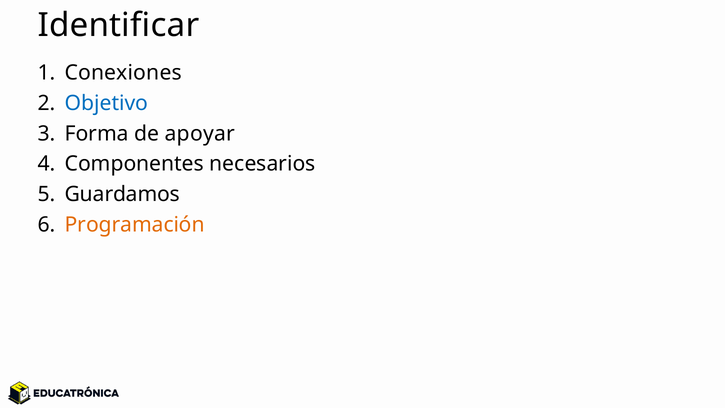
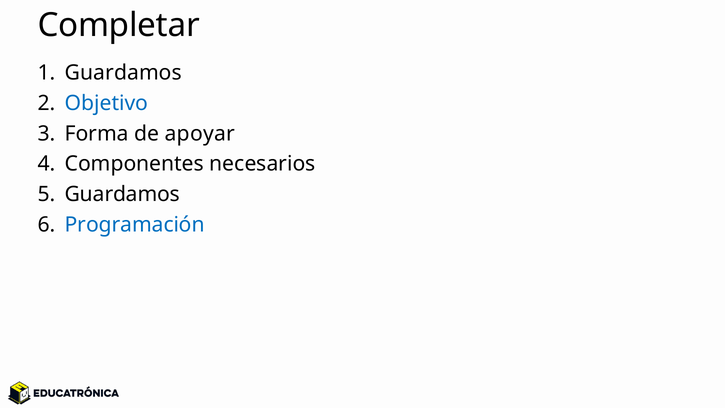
Identificar: Identificar -> Completar (119, 25)
Conexiones: Conexiones -> Guardamos (123, 73)
Programación colour: orange -> blue (135, 225)
